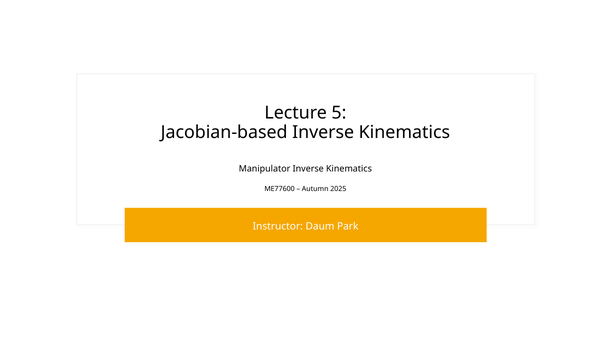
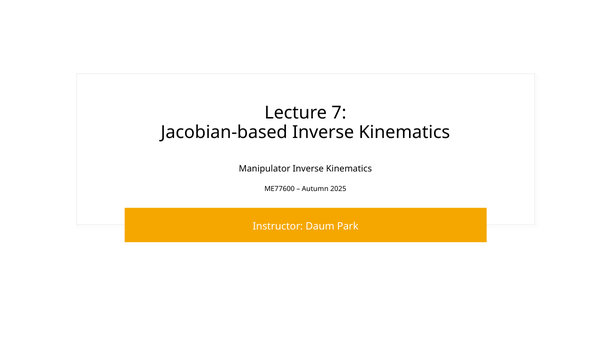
5: 5 -> 7 (339, 113)
